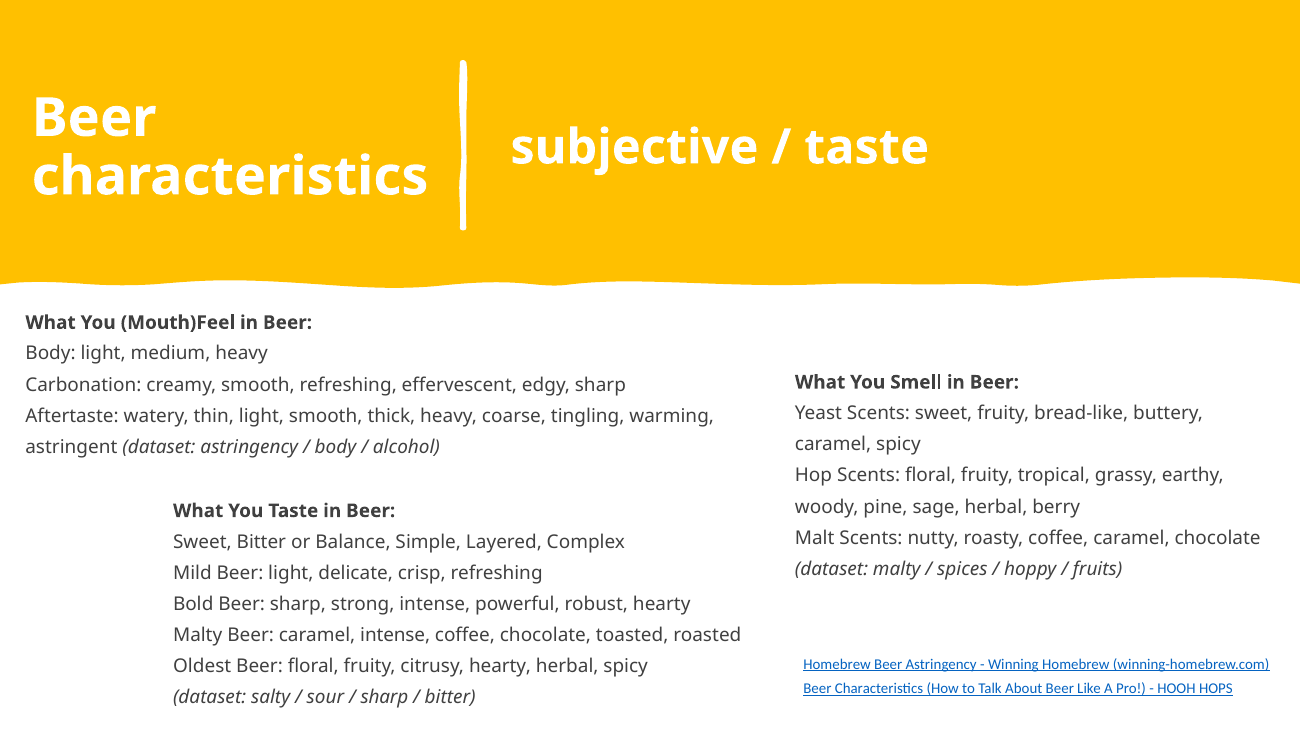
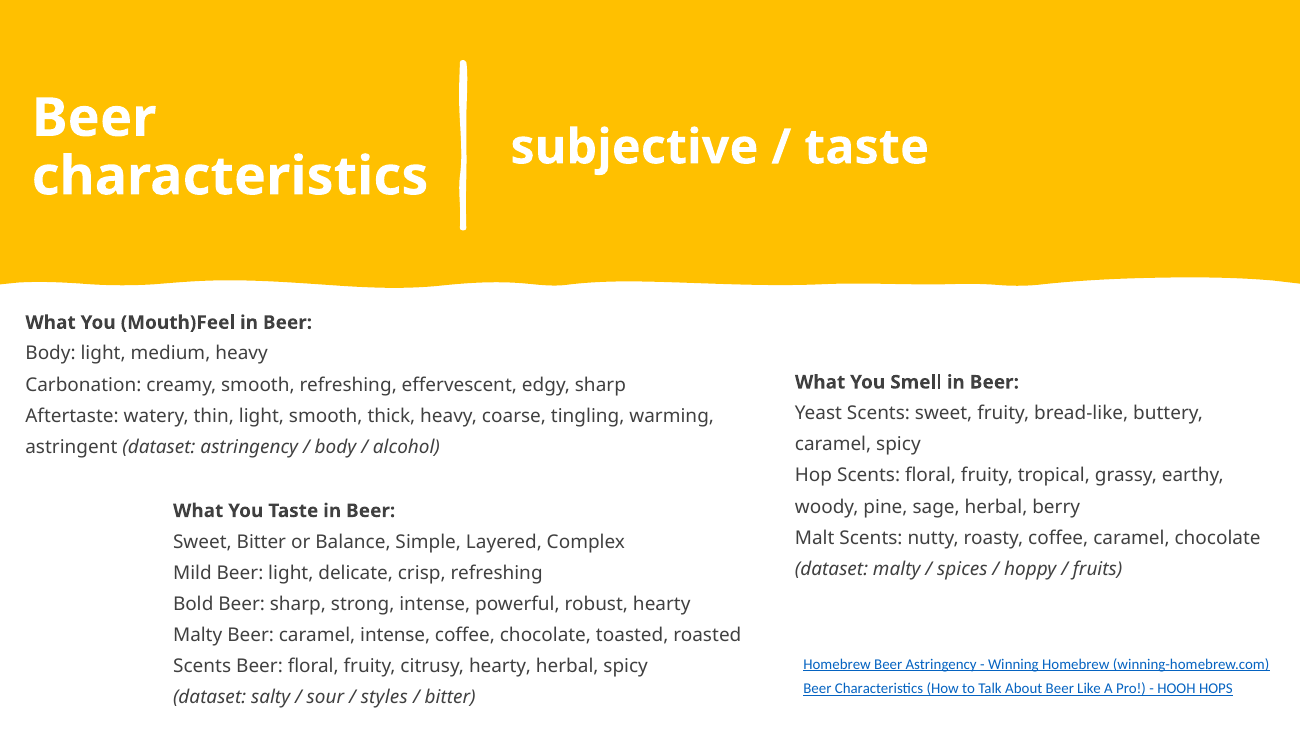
Oldest: Oldest -> Scents (202, 667)
sharp: sharp -> styles (384, 698)
